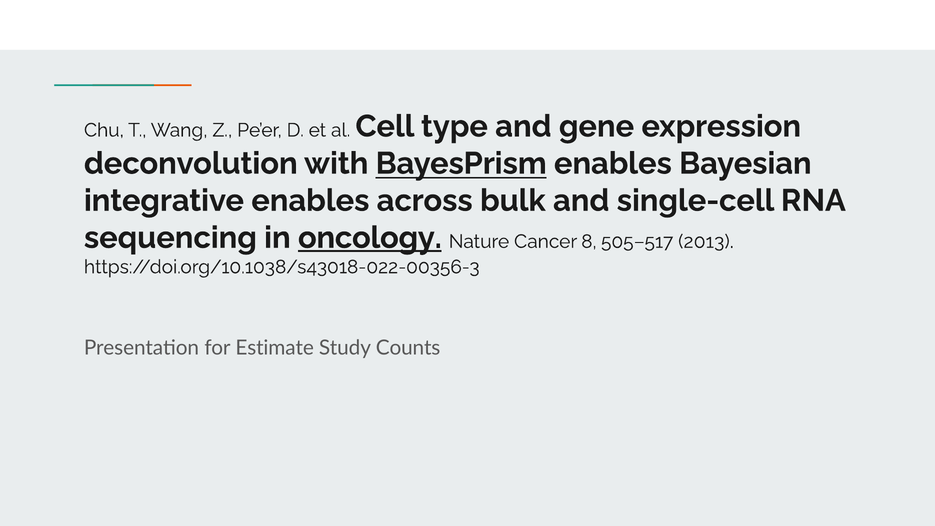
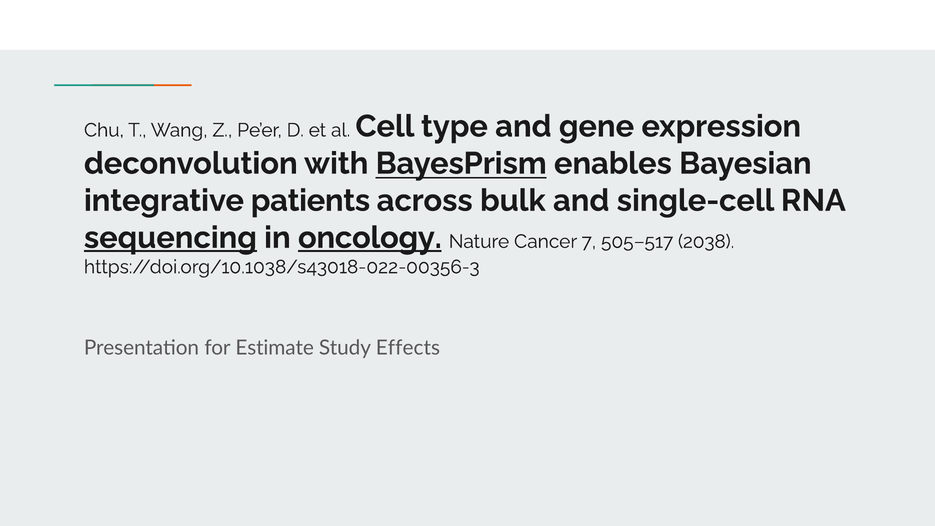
integrative enables: enables -> patients (310, 201)
sequencing underline: none -> present (170, 238)
8: 8 -> 7 (589, 242)
2013: 2013 -> 2038 (706, 242)
Counts: Counts -> Effects (408, 348)
